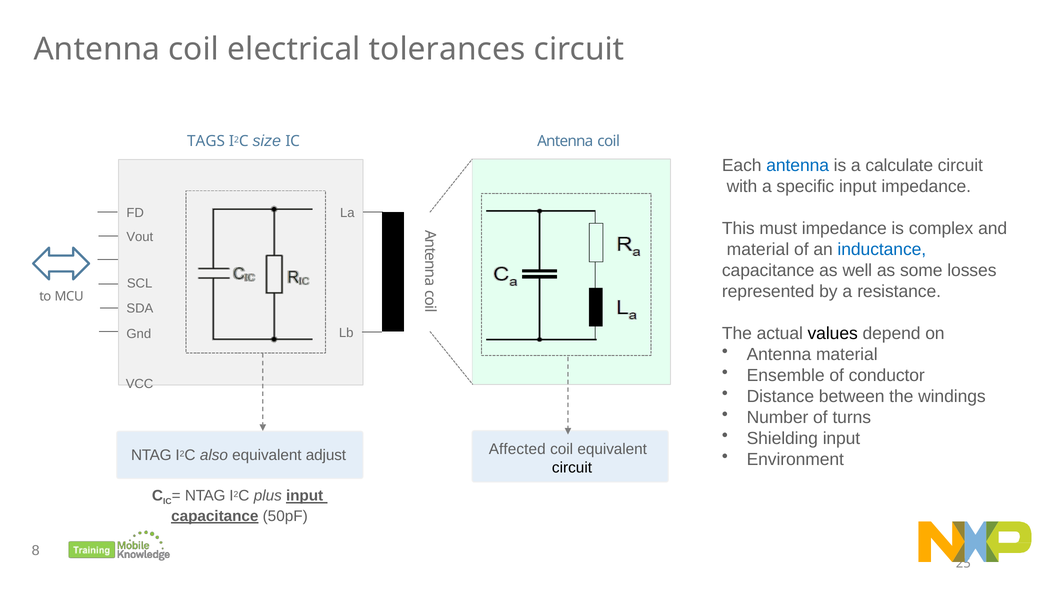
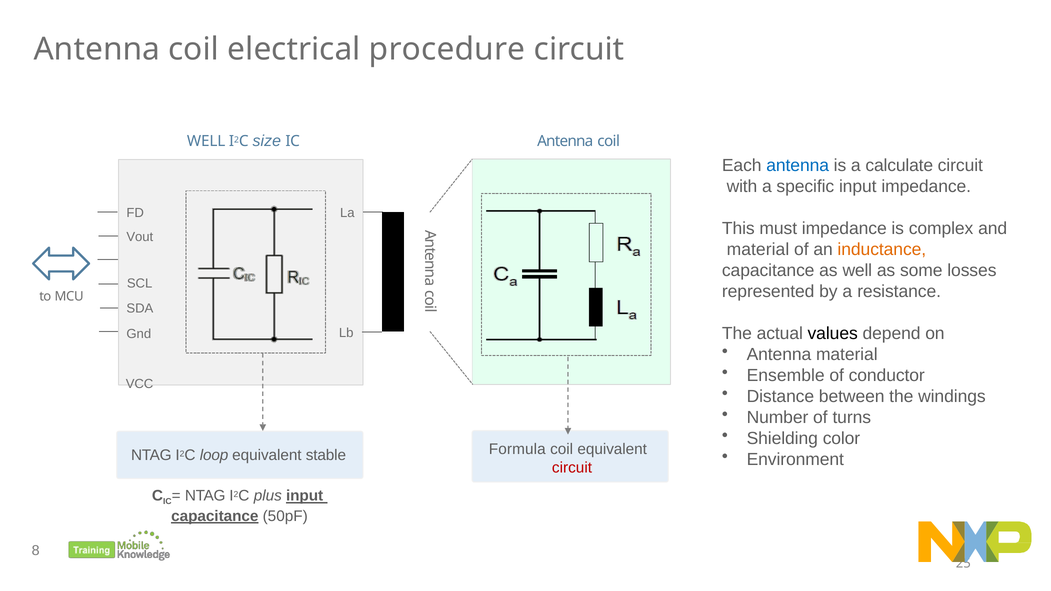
tolerances: tolerances -> procedure (447, 49)
TAGS: TAGS -> WELL (206, 141)
inductance colour: blue -> orange (882, 250)
Shielding input: input -> color (841, 439)
Affected: Affected -> Formula (517, 449)
also: also -> loop (214, 456)
adjust: adjust -> stable (326, 456)
circuit colour: black -> red (572, 468)
